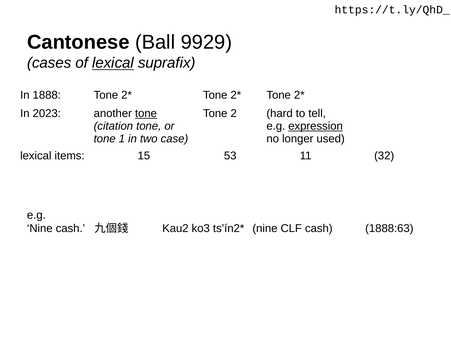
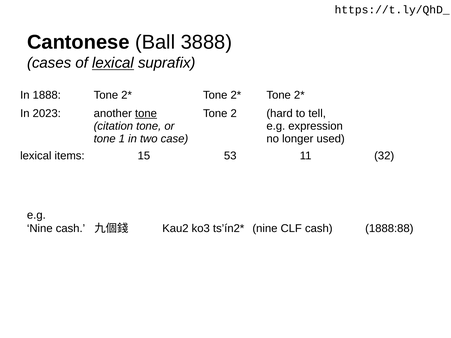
9929: 9929 -> 3888 (206, 42)
expression underline: present -> none (316, 126)
1888:63: 1888:63 -> 1888:88 (389, 229)
